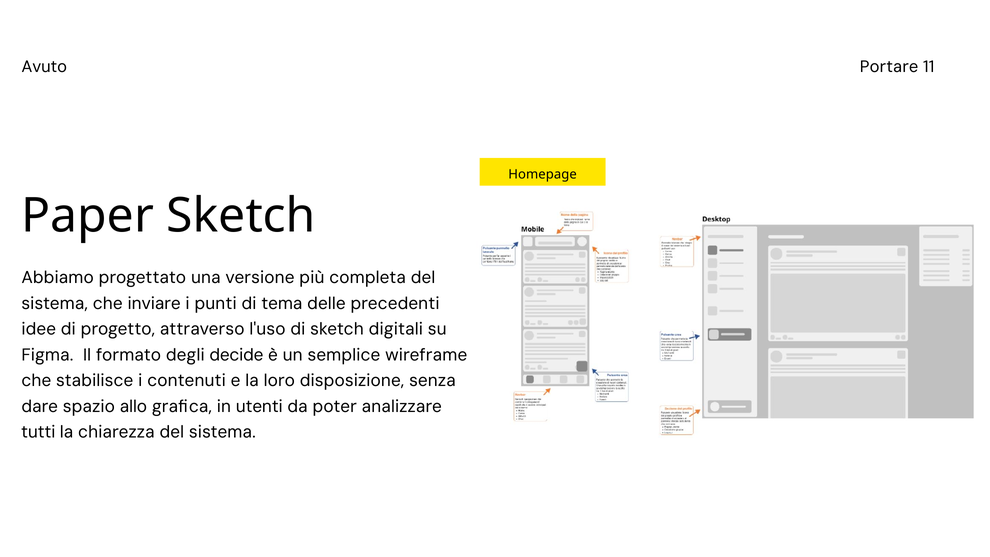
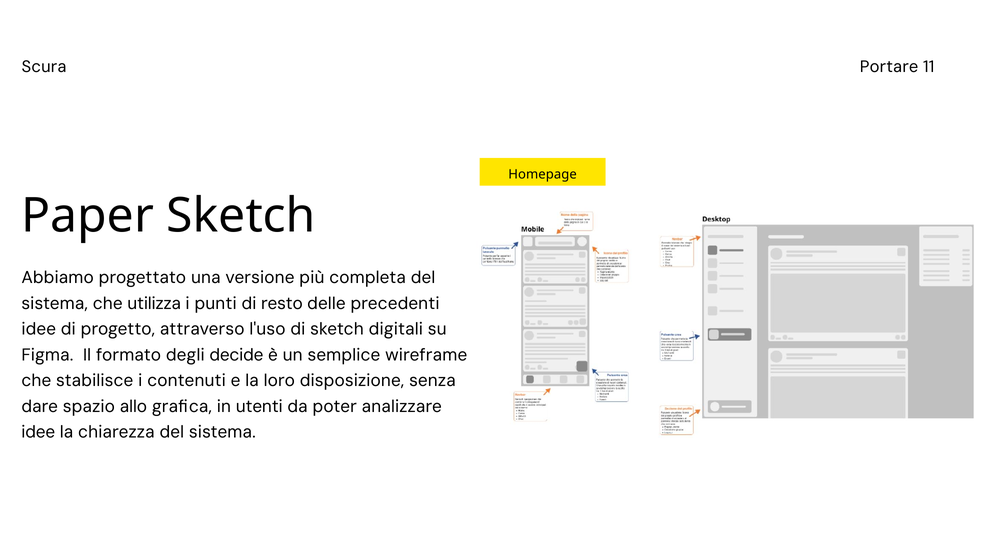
Avuto: Avuto -> Scura (44, 67)
inviare: inviare -> utilizza (154, 303)
tema: tema -> resto (282, 303)
tutti: tutti -> idee (38, 432)
